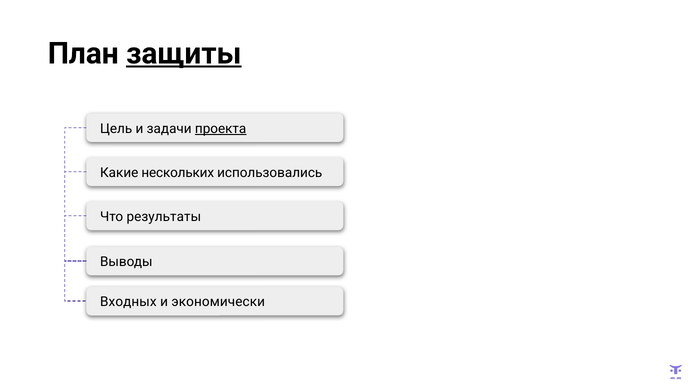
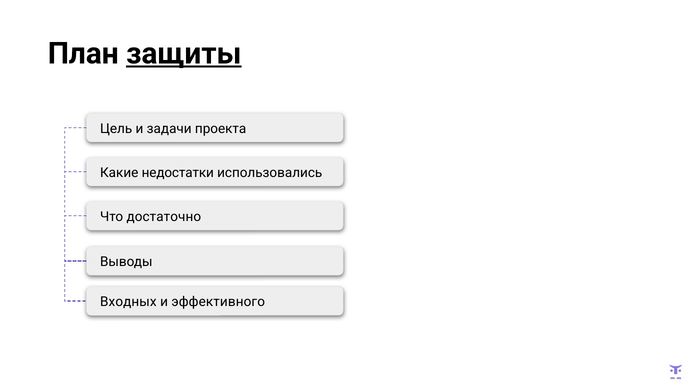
проекта underline: present -> none (221, 128)
нескольких: нескольких -> недостатки (178, 172)
результаты: результаты -> достаточно (164, 216)
экономически: экономически -> эффективного (218, 302)
